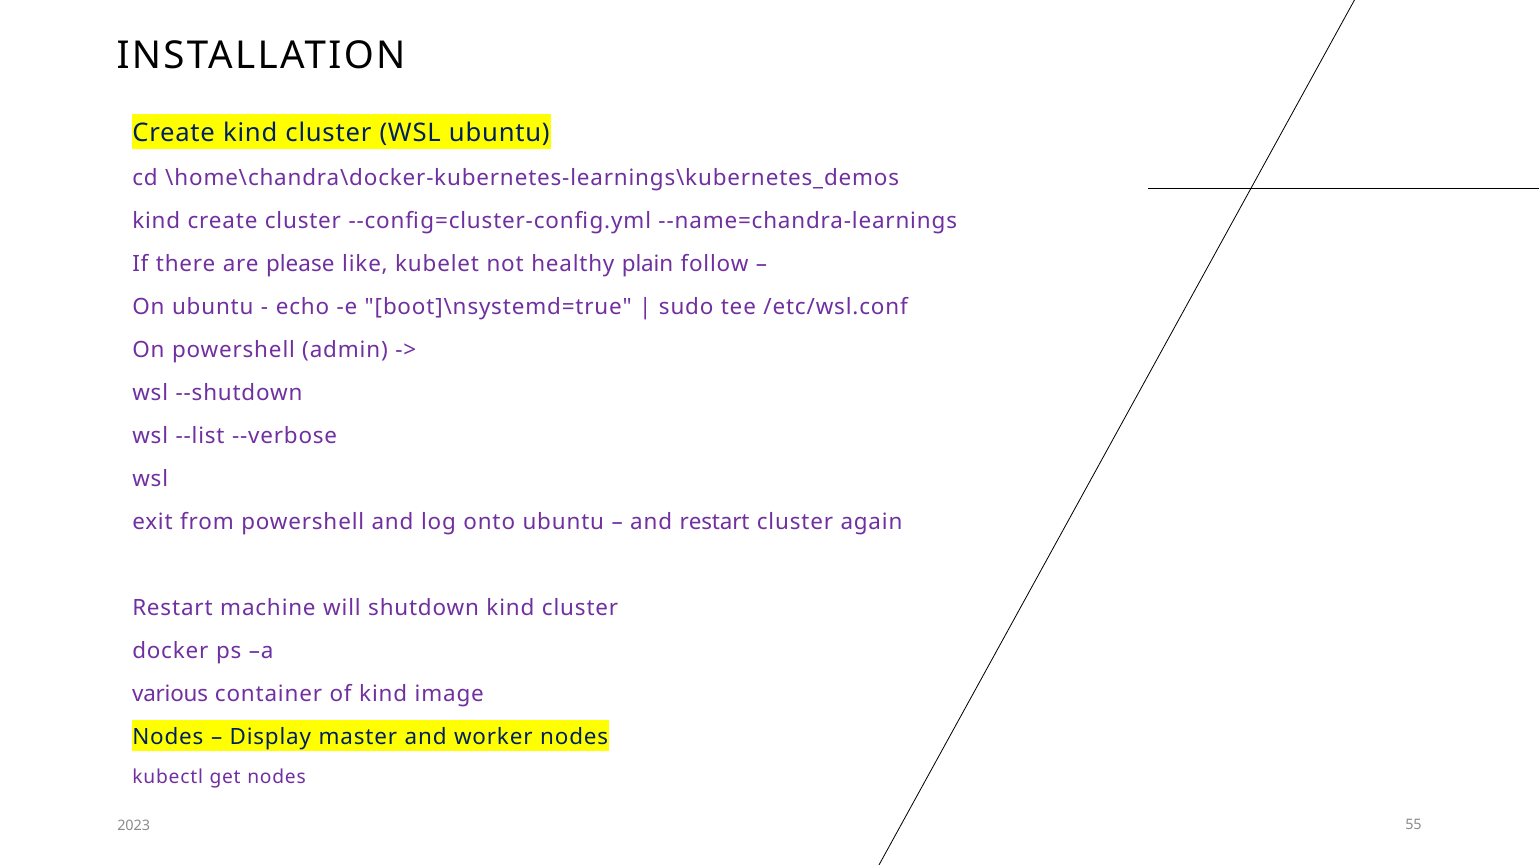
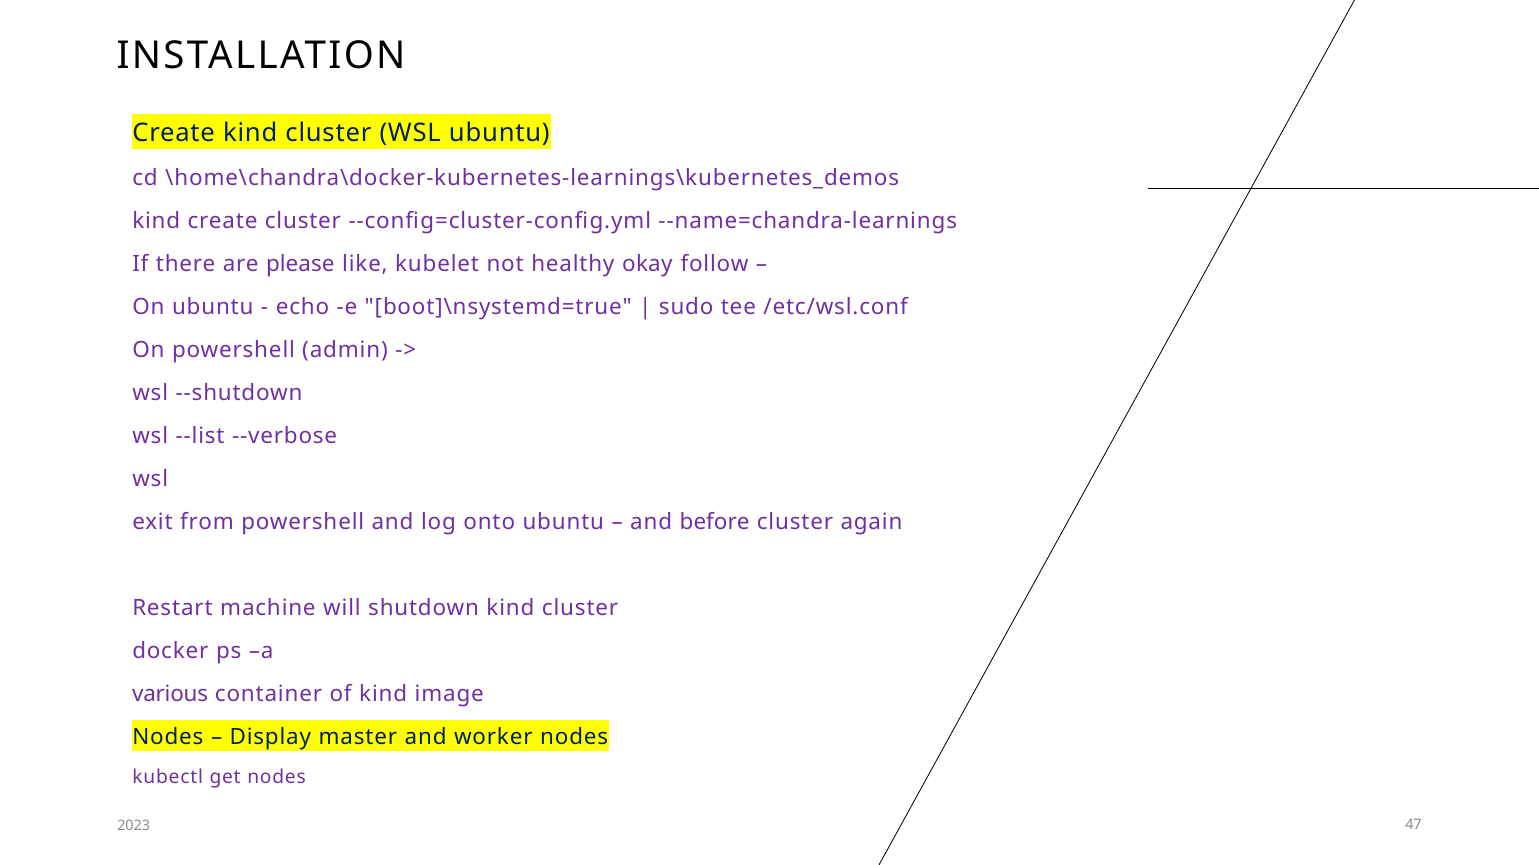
plain: plain -> okay (647, 264)
and restart: restart -> before (715, 522)
55: 55 -> 47 (1413, 825)
